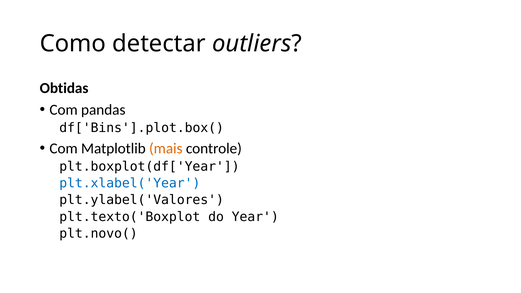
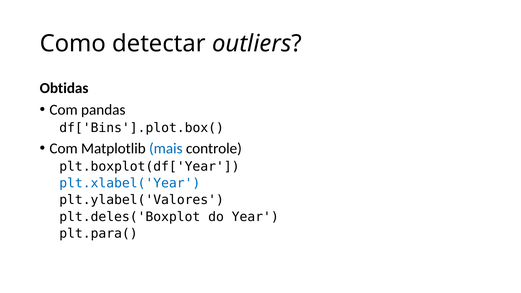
mais colour: orange -> blue (166, 149)
plt.texto('Boxplot: plt.texto('Boxplot -> plt.deles('Boxplot (130, 217)
plt.novo(: plt.novo( -> plt.para( (98, 234)
